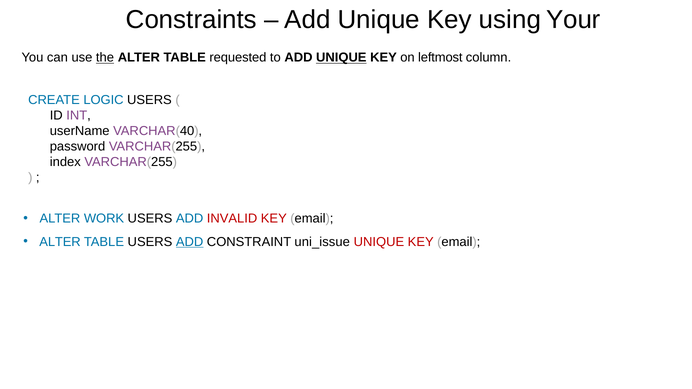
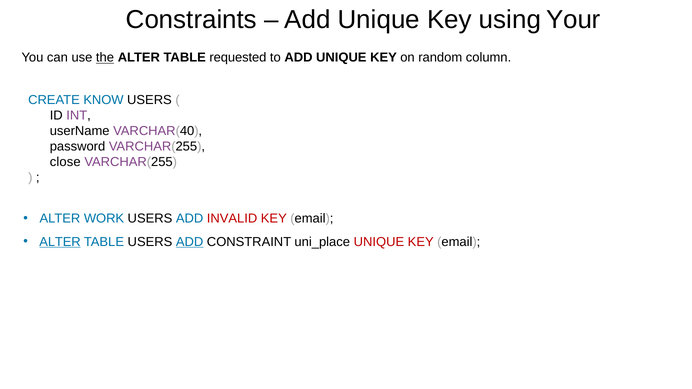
UNIQUE underline: present -> none (341, 58)
leftmost: leftmost -> random (440, 58)
LOGIC: LOGIC -> KNOW (103, 100)
index: index -> close (65, 162)
ALTER underline: none -> present (60, 242)
uni_issue: uni_issue -> uni_place (322, 242)
